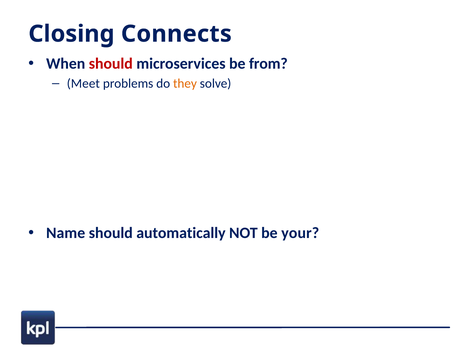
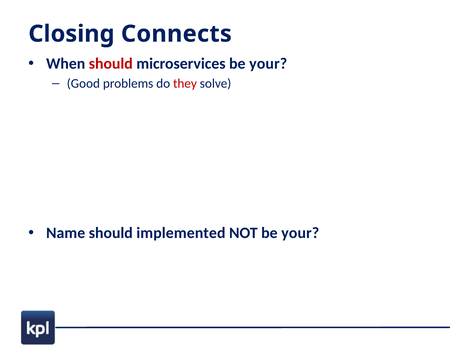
microservices be from: from -> your (268, 64)
Meet: Meet -> Good (83, 83)
they colour: orange -> red (185, 83)
automatically: automatically -> implemented (181, 233)
